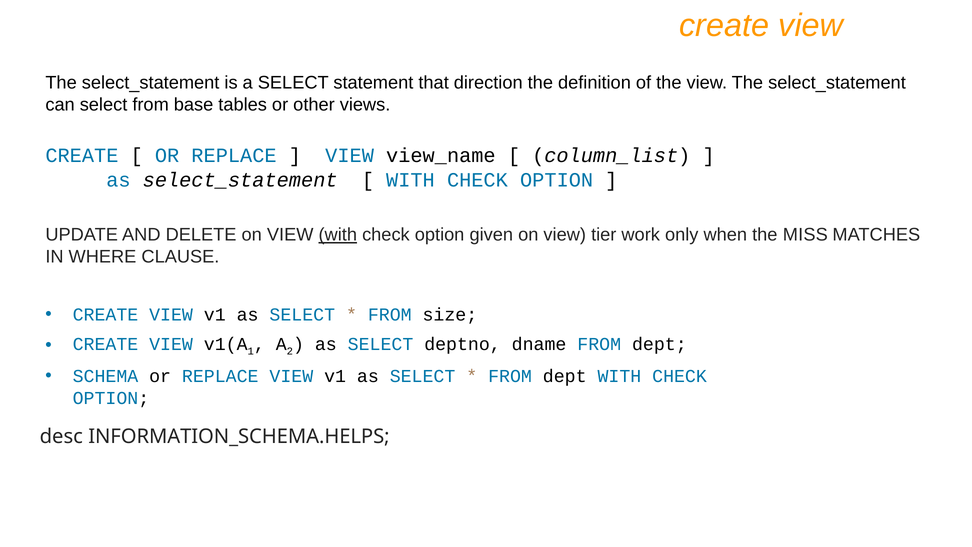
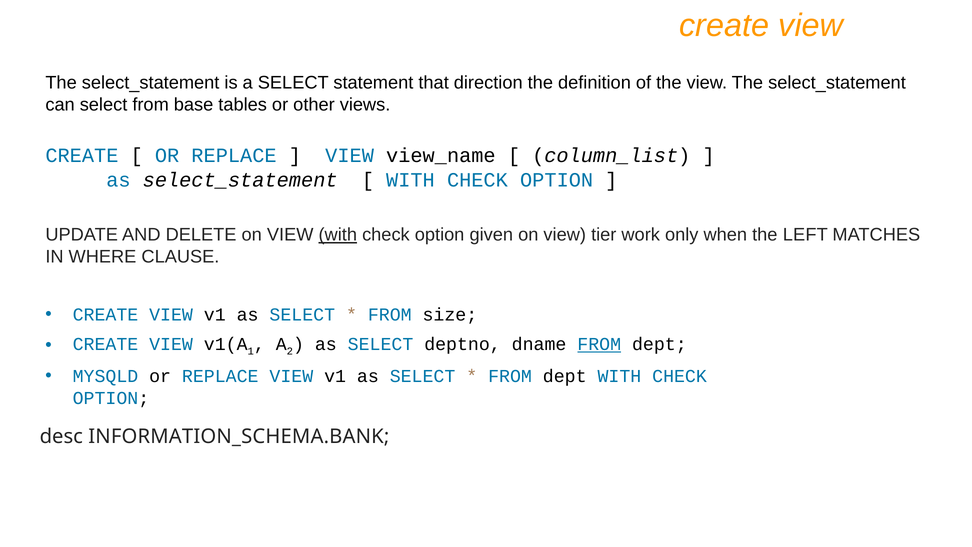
MISS: MISS -> LEFT (805, 235)
FROM underline: none -> present (599, 344)
SCHEMA: SCHEMA -> MYSQLD (105, 376)
INFORMATION_SCHEMA.HELPS: INFORMATION_SCHEMA.HELPS -> INFORMATION_SCHEMA.BANK (239, 436)
